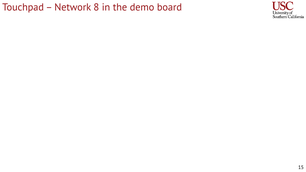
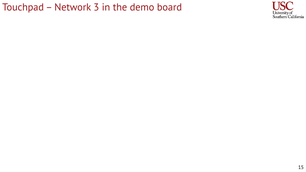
8: 8 -> 3 (96, 7)
